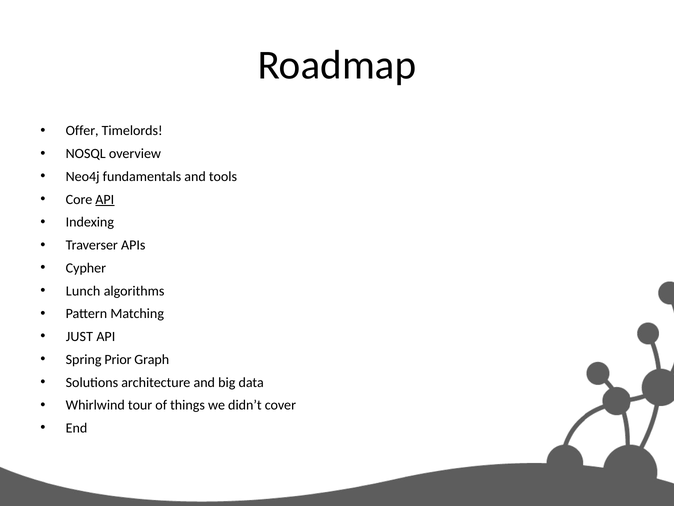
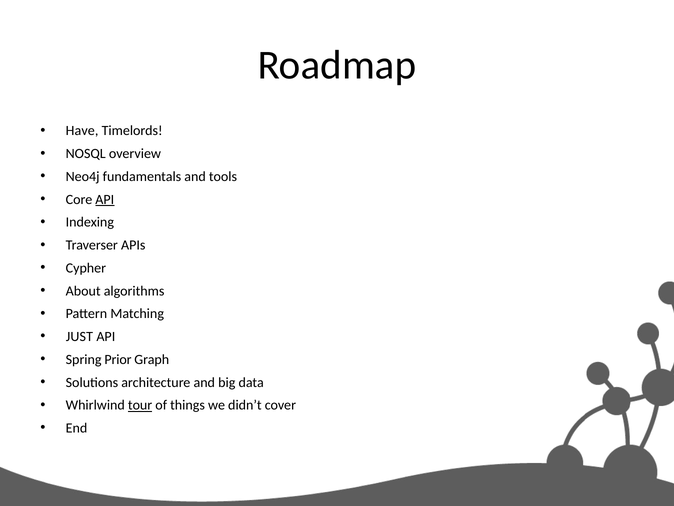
Offer: Offer -> Have (82, 131)
Lunch: Lunch -> About (83, 291)
tour underline: none -> present (140, 405)
